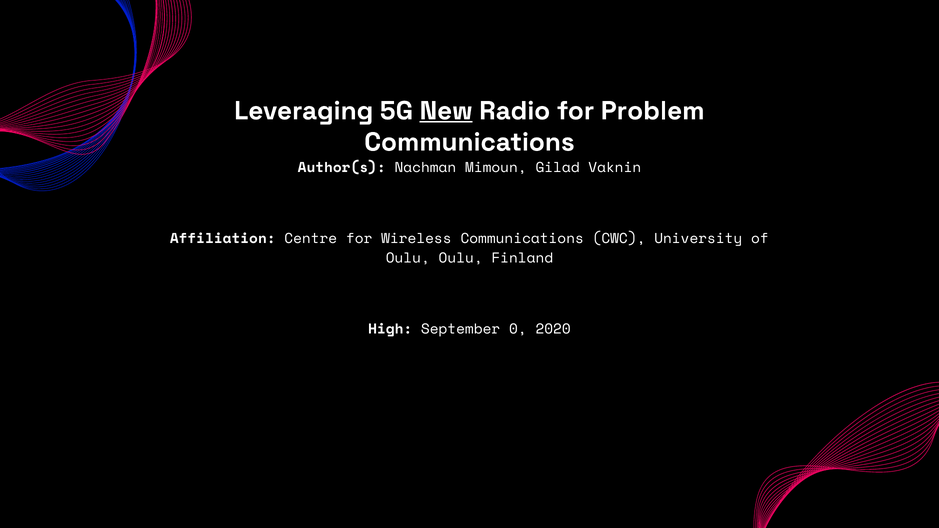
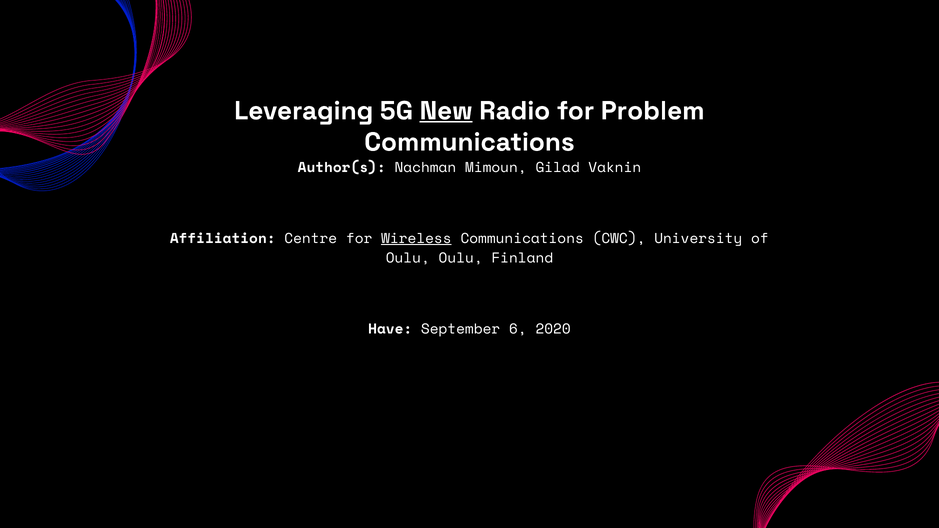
Wireless underline: none -> present (416, 238)
High: High -> Have (390, 329)
0: 0 -> 6 (518, 329)
